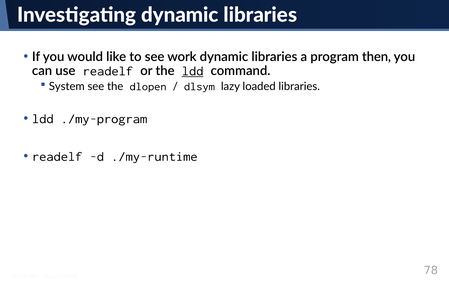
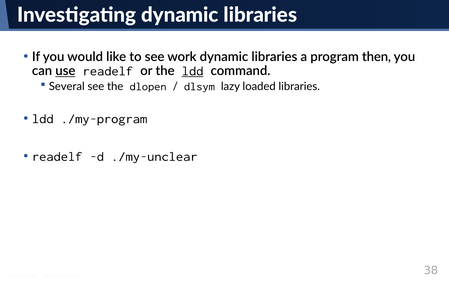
use underline: none -> present (65, 71)
System: System -> Several (67, 86)
./my-runtime: ./my-runtime -> ./my-unclear (154, 156)
78: 78 -> 38 (431, 270)
